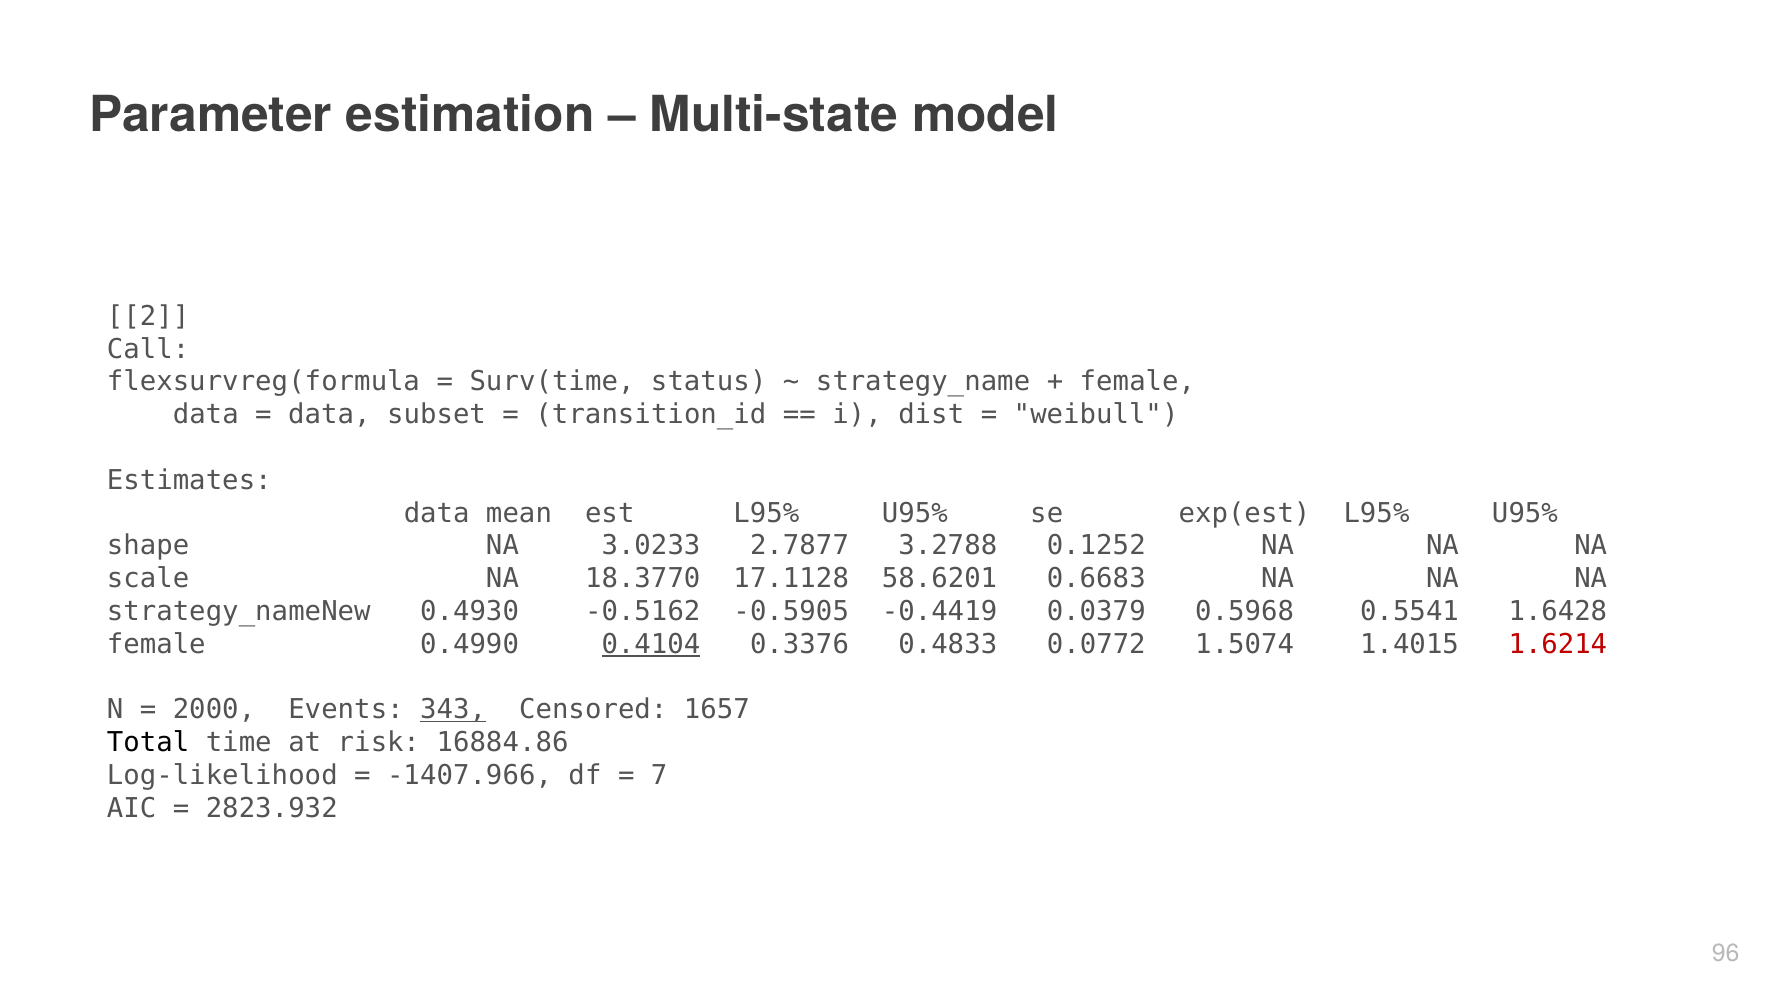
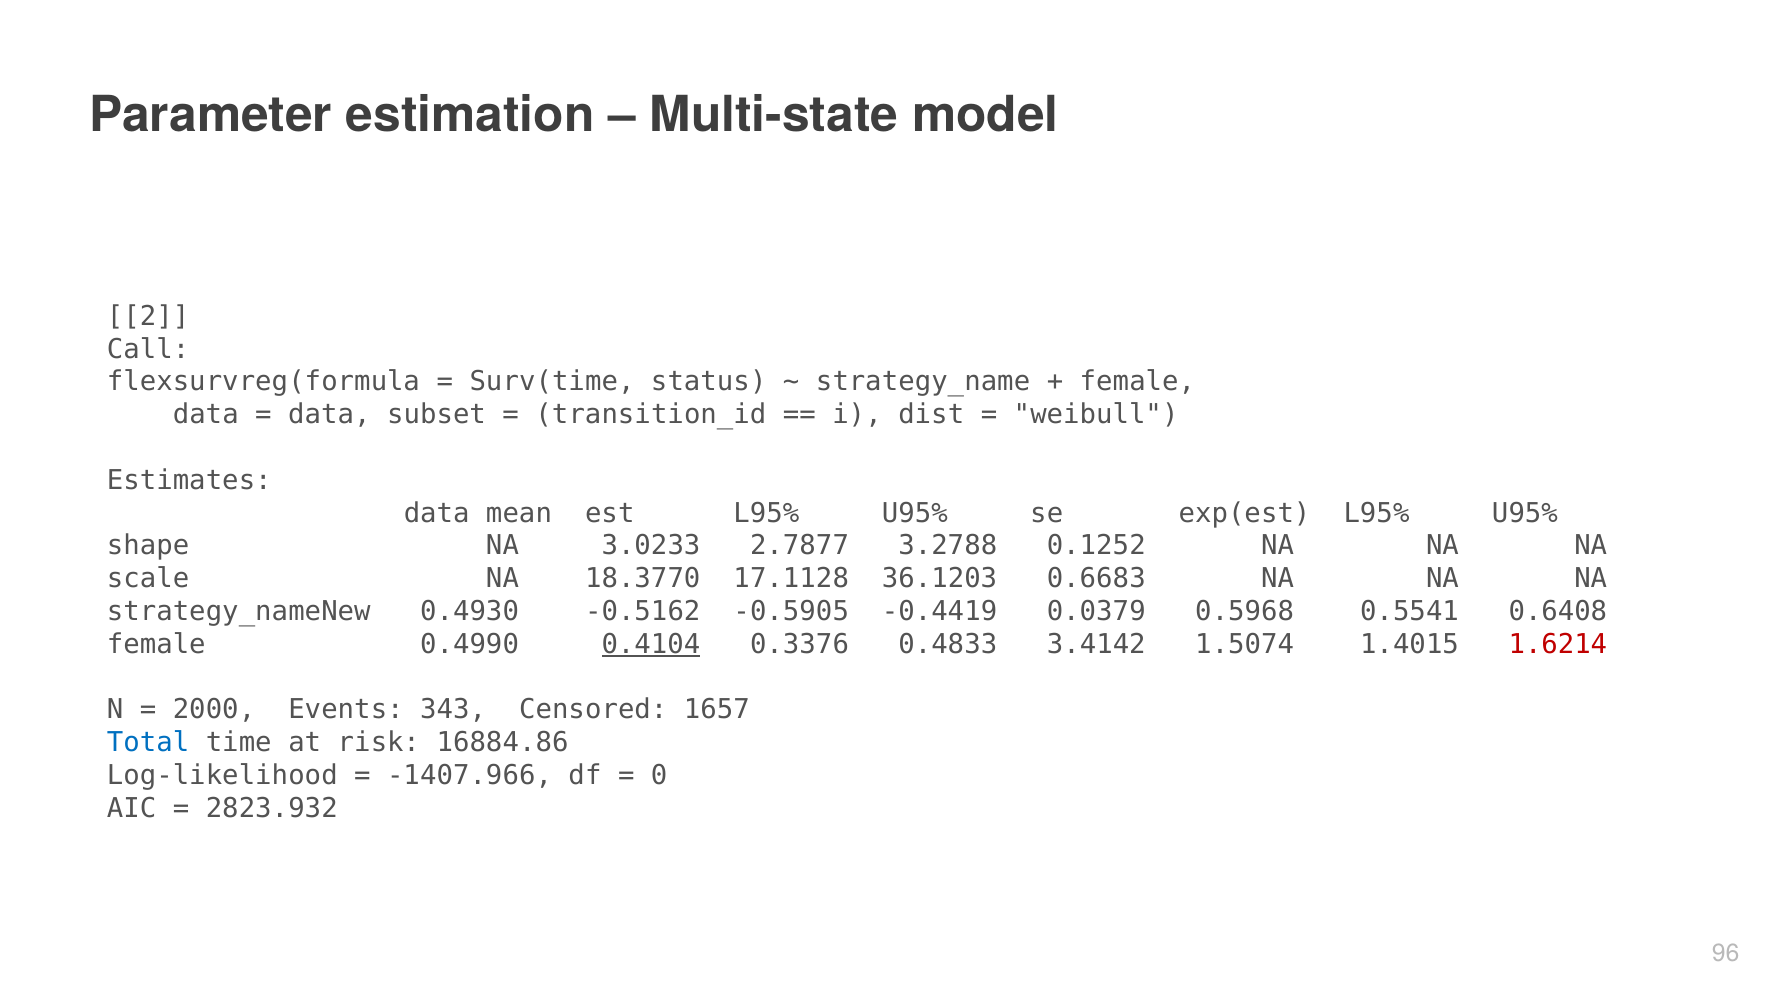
58.6201: 58.6201 -> 36.1203 (940, 579)
1.6428: 1.6428 -> 0.6408 (1558, 611)
0.0772: 0.0772 -> 3.4142 (1096, 644)
343 underline: present -> none (453, 710)
Total colour: black -> blue (148, 743)
7: 7 -> 0 (659, 775)
